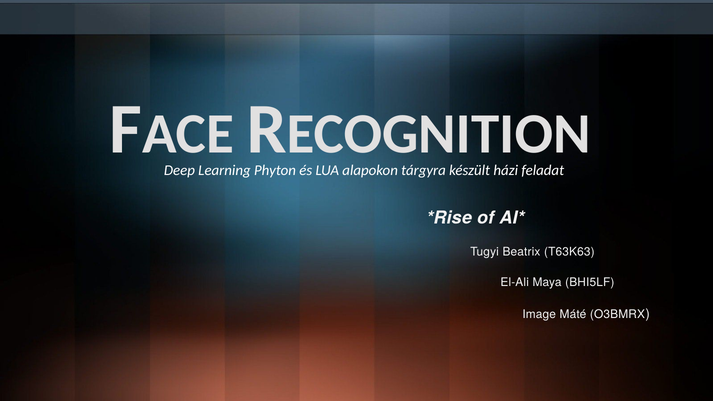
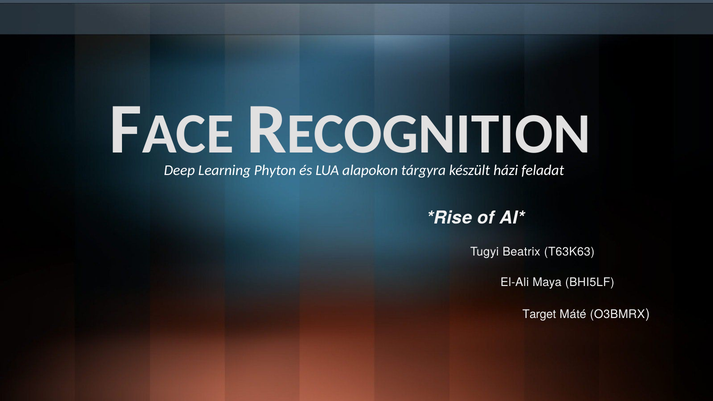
Image: Image -> Target (539, 314)
